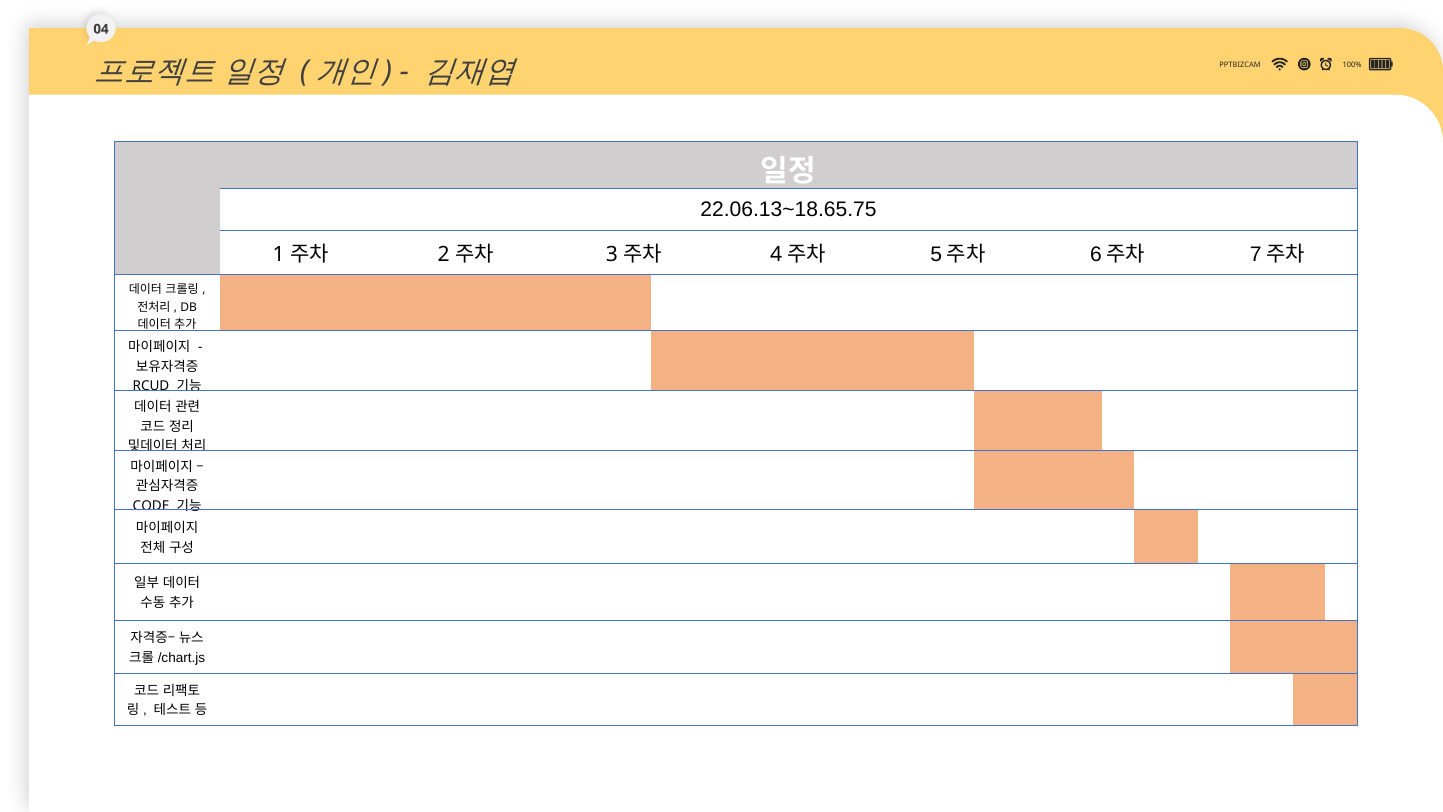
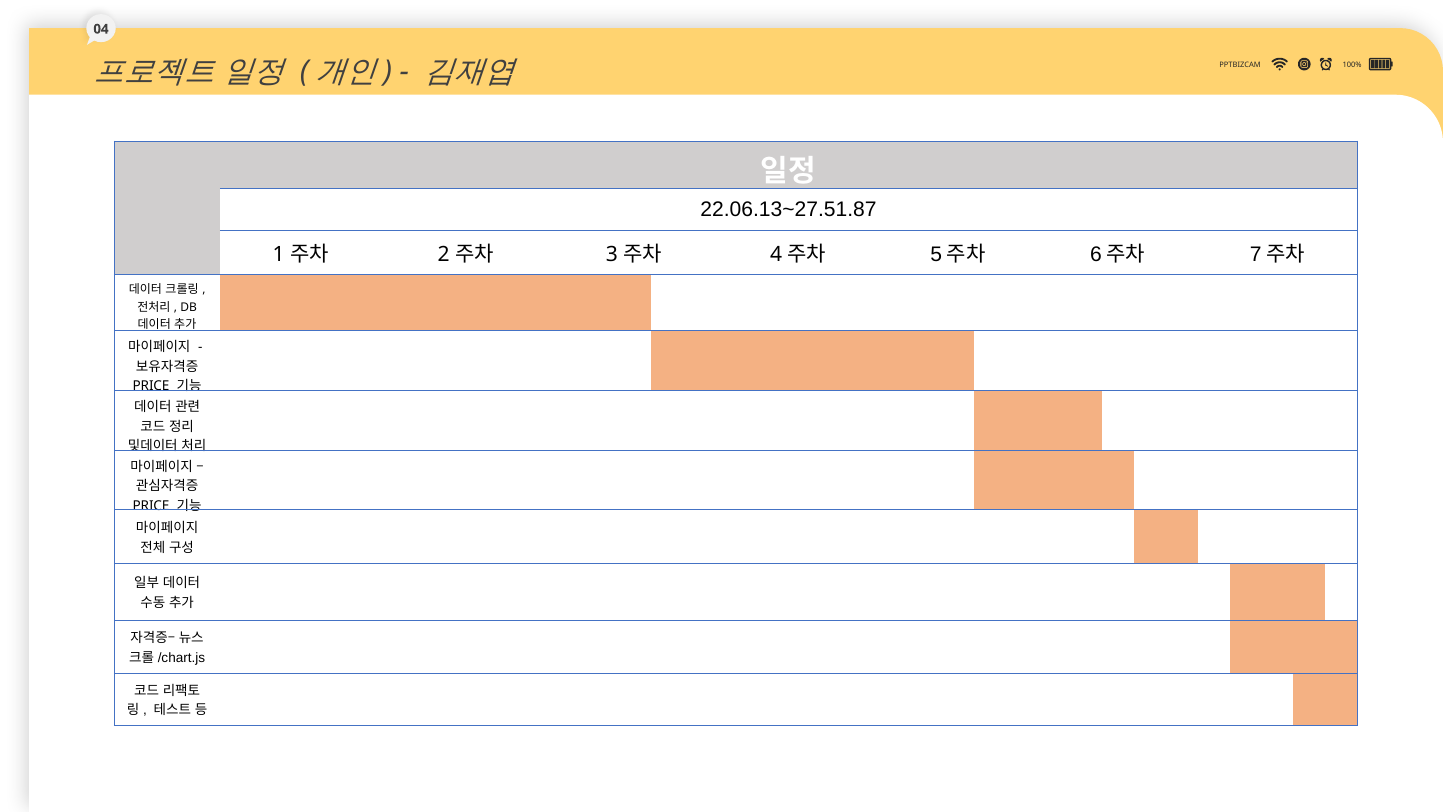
22.06.13~18.65.75: 22.06.13~18.65.75 -> 22.06.13~27.51.87 (789, 210)
RCUD: RCUD -> PRICE (151, 386)
CODE: CODE -> PRICE (151, 506)
